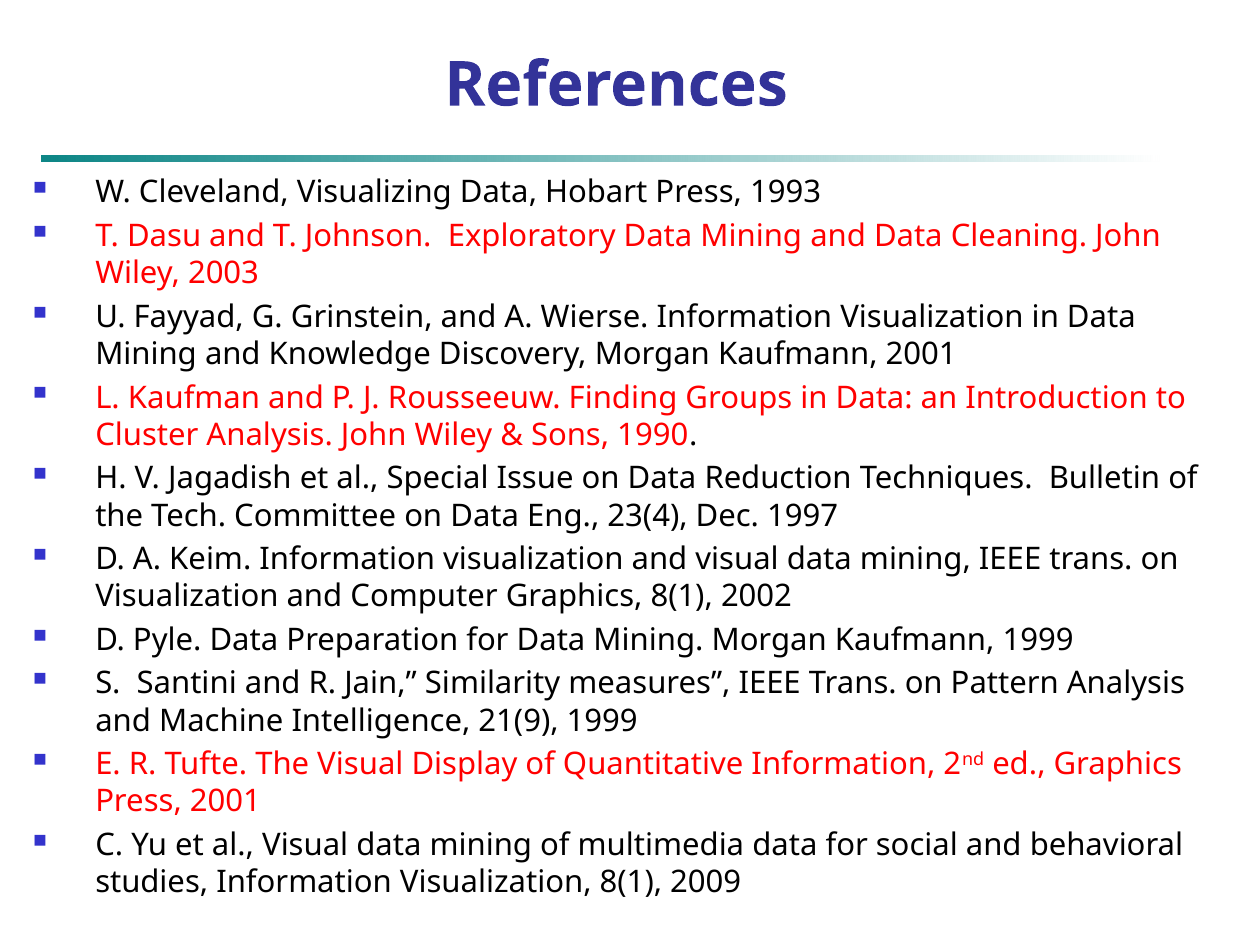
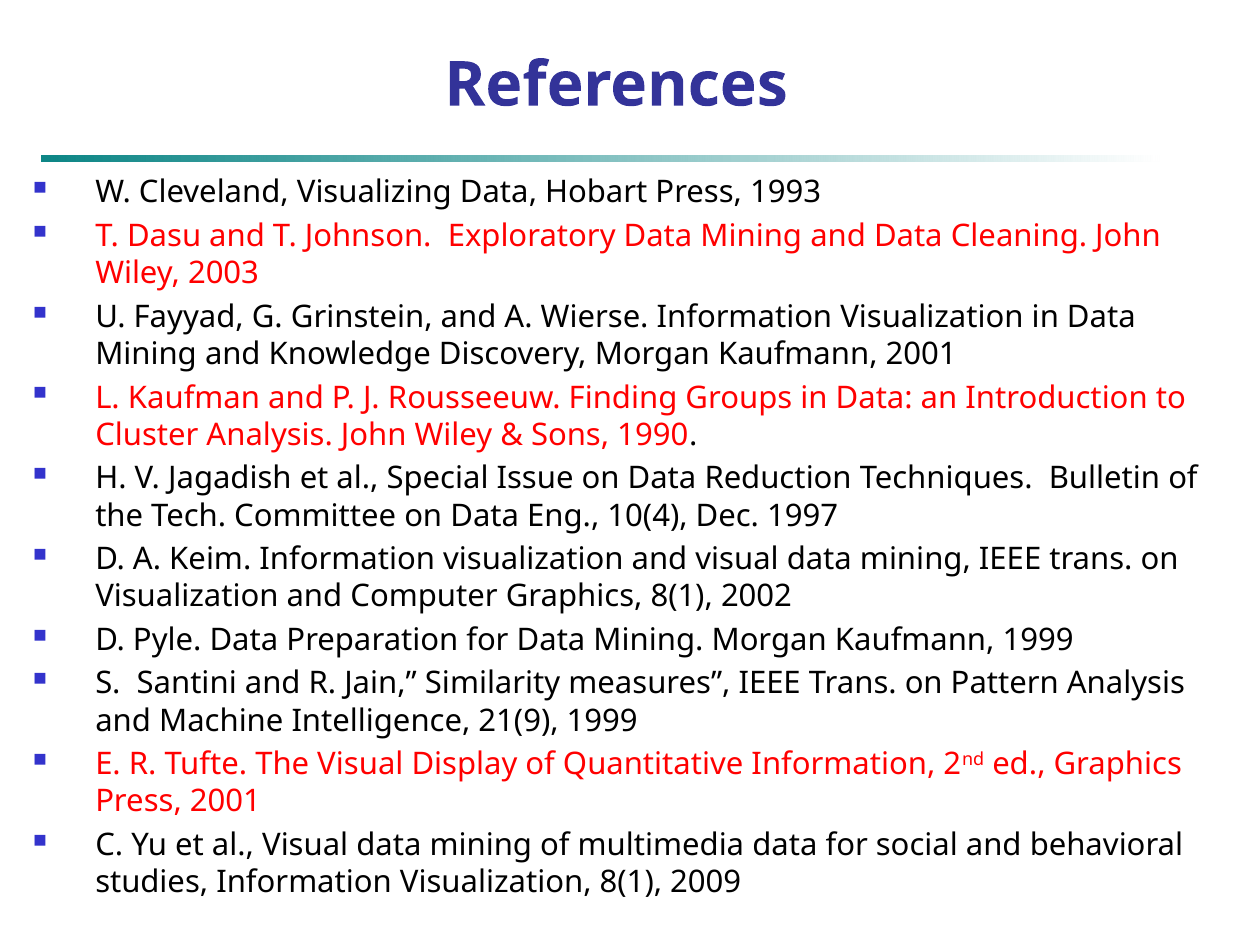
23(4: 23(4 -> 10(4 (648, 516)
